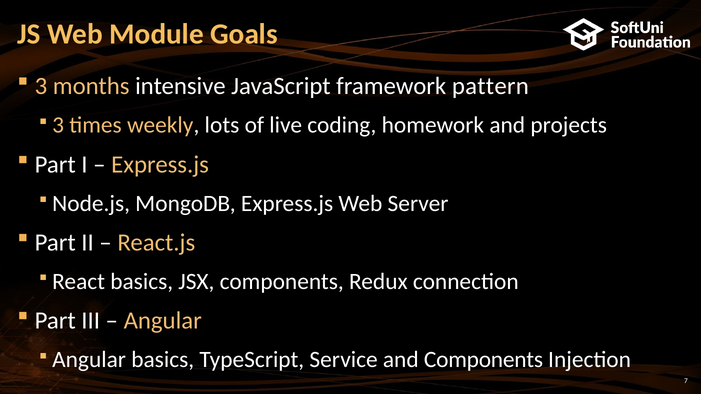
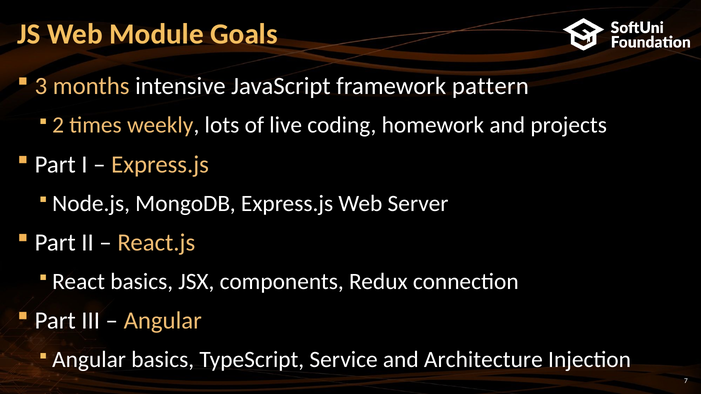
3: 3 -> 2 (58, 125)
and Components: Components -> Architecture (483, 360)
